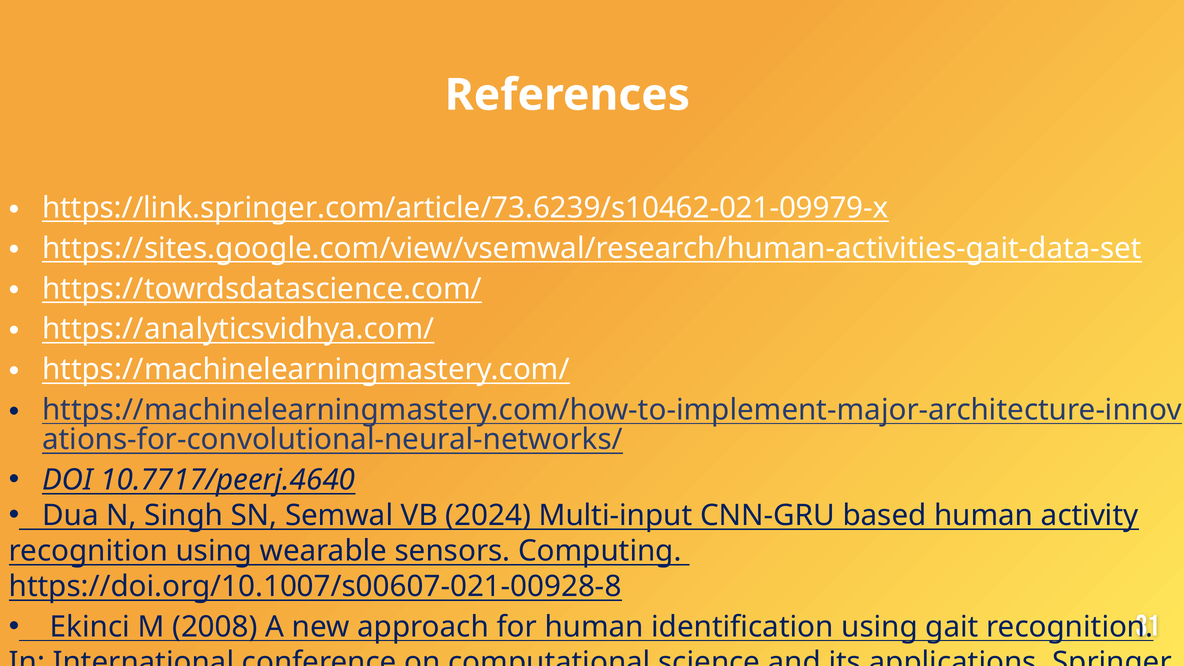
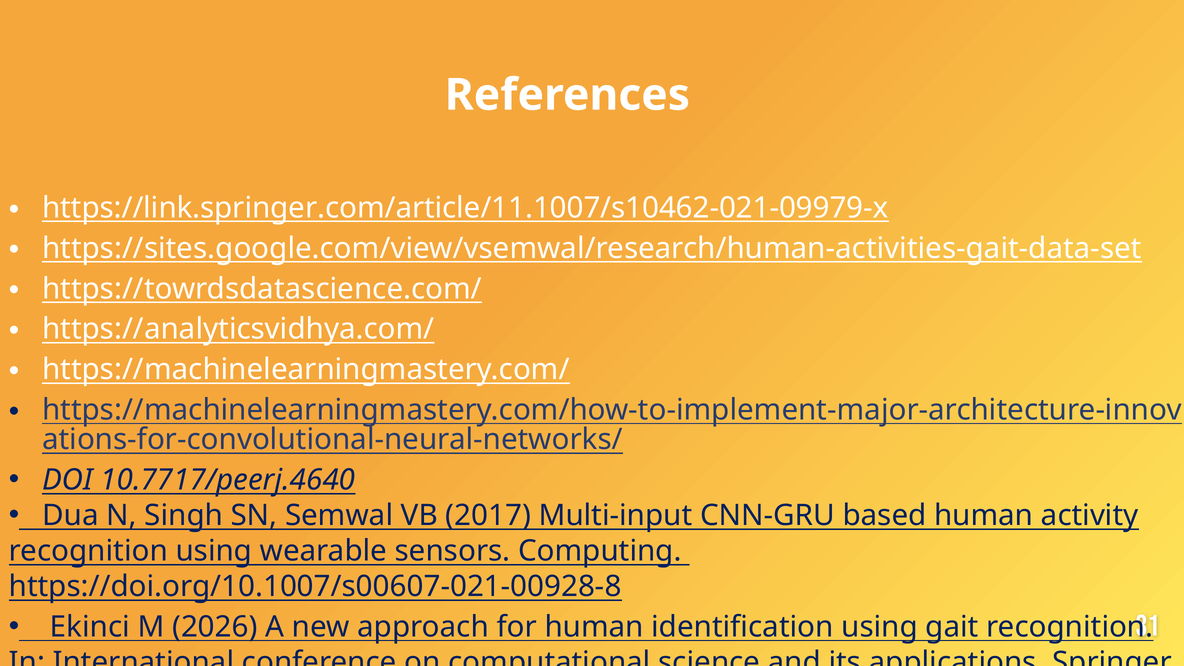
https://link.springer.com/article/73.6239/s10462-021-09979-x: https://link.springer.com/article/73.6239/s10462-021-09979-x -> https://link.springer.com/article/11.1007/s10462-021-09979-x (465, 208)
2024: 2024 -> 2017 (488, 516)
2008: 2008 -> 2026 (215, 627)
